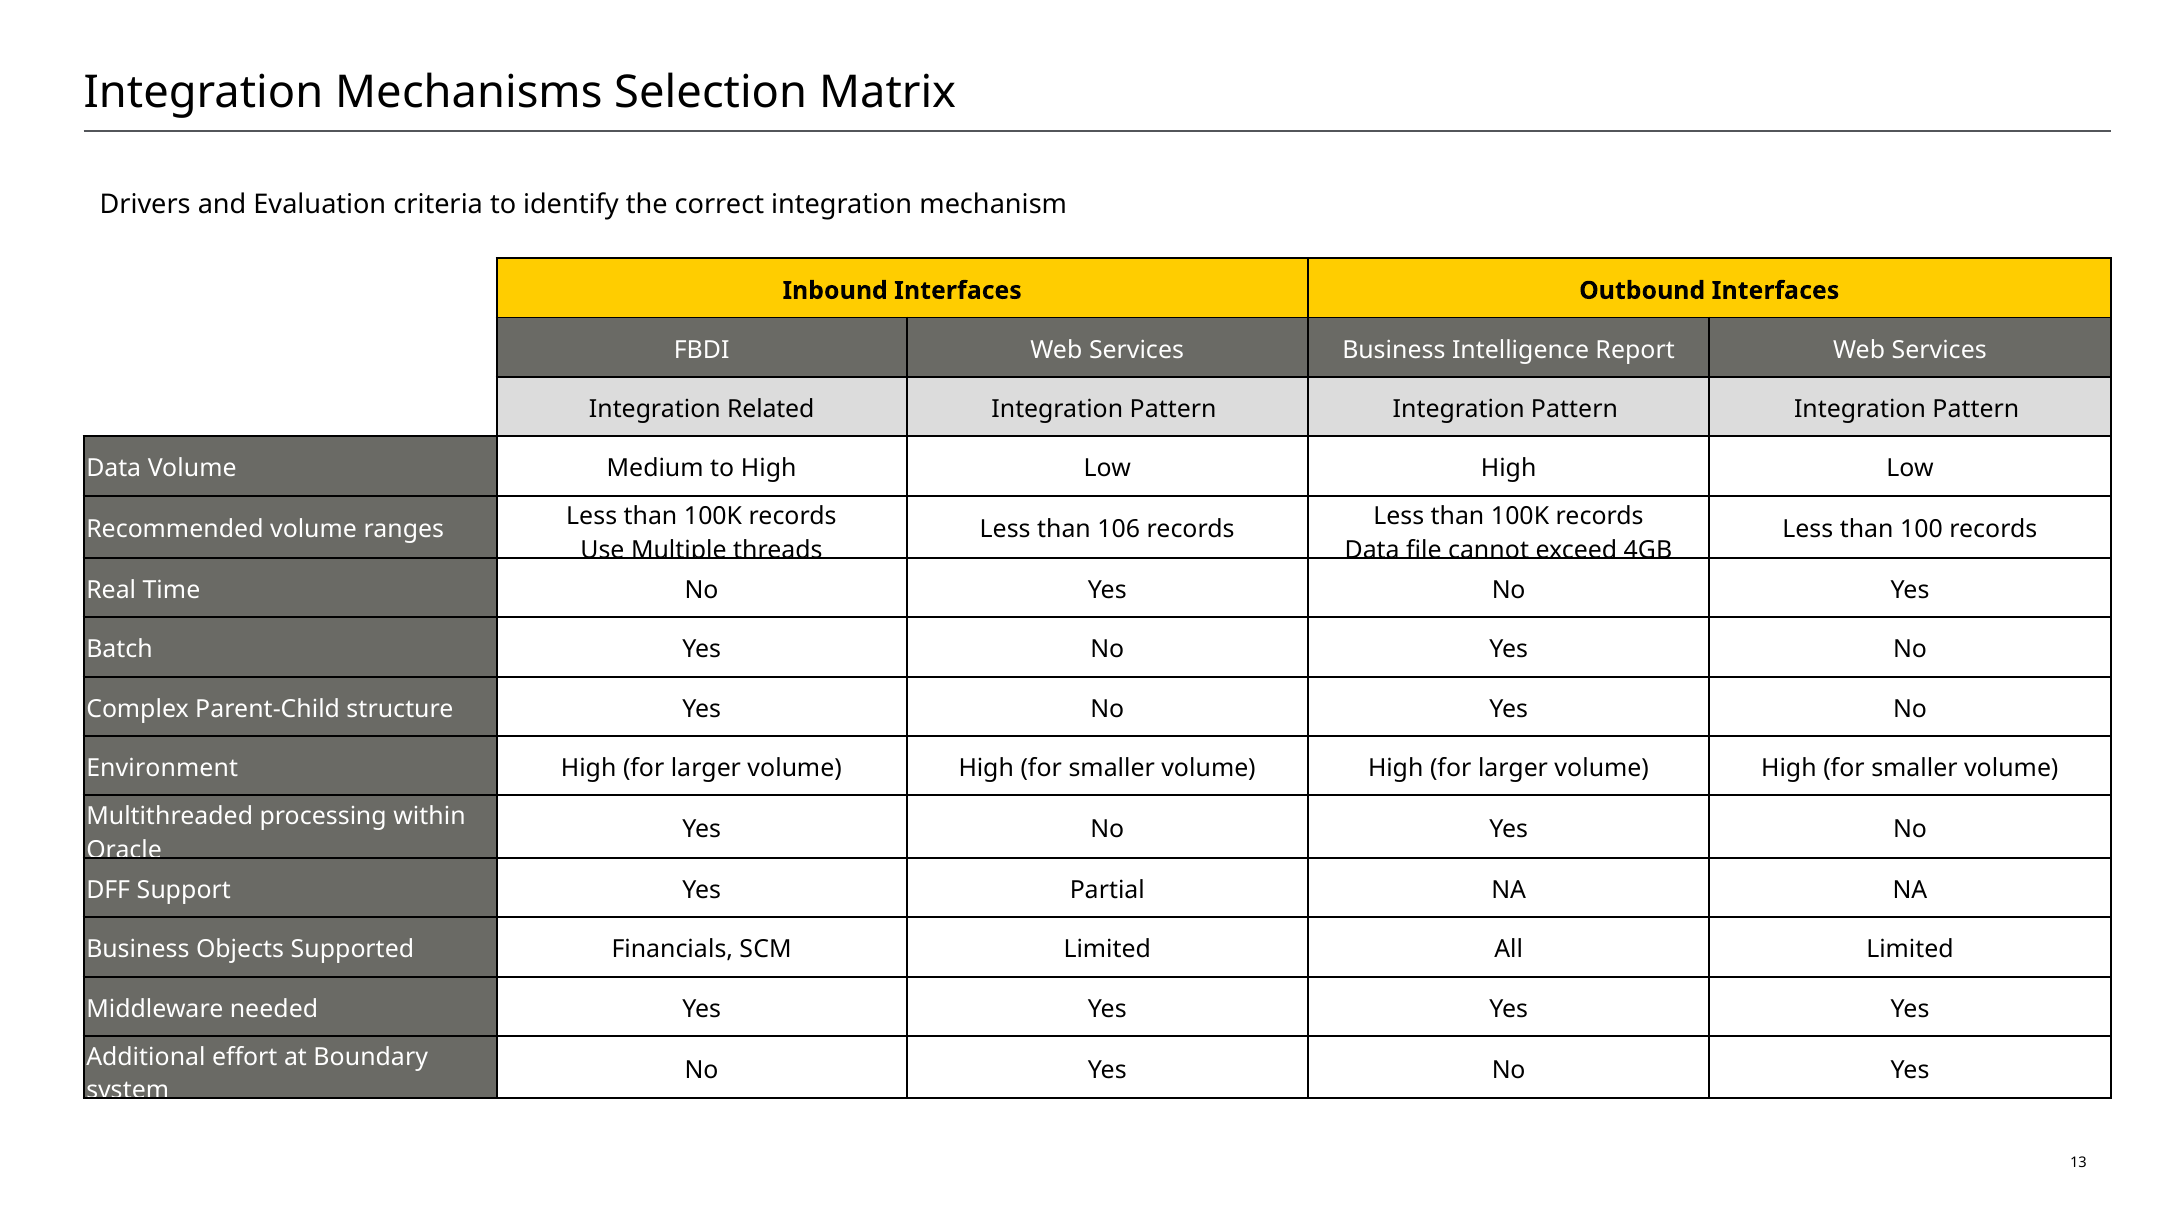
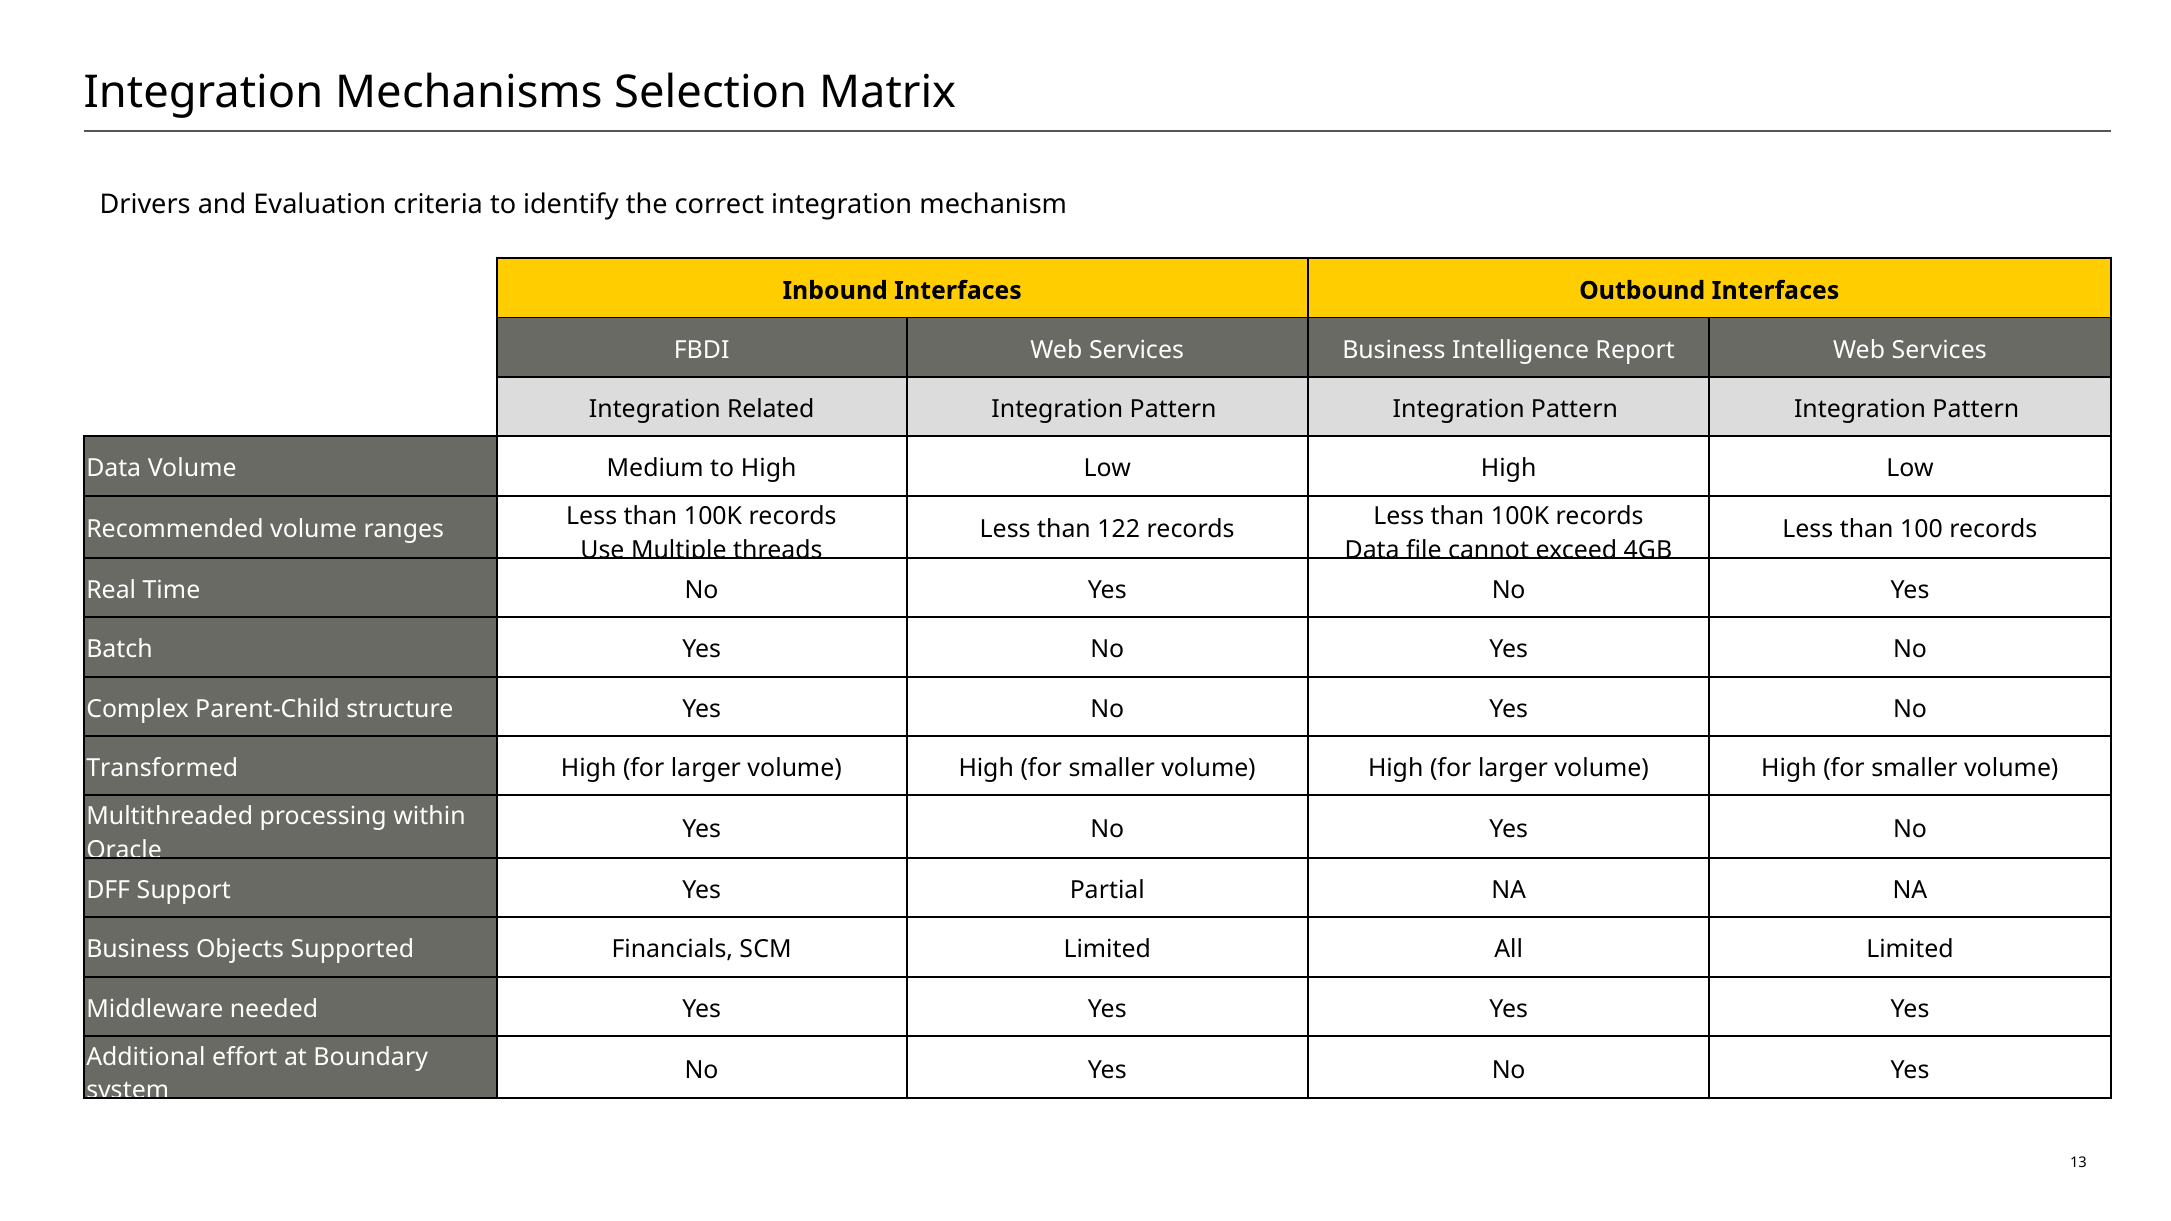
106: 106 -> 122 (1119, 530)
Environment: Environment -> Transformed (162, 769)
